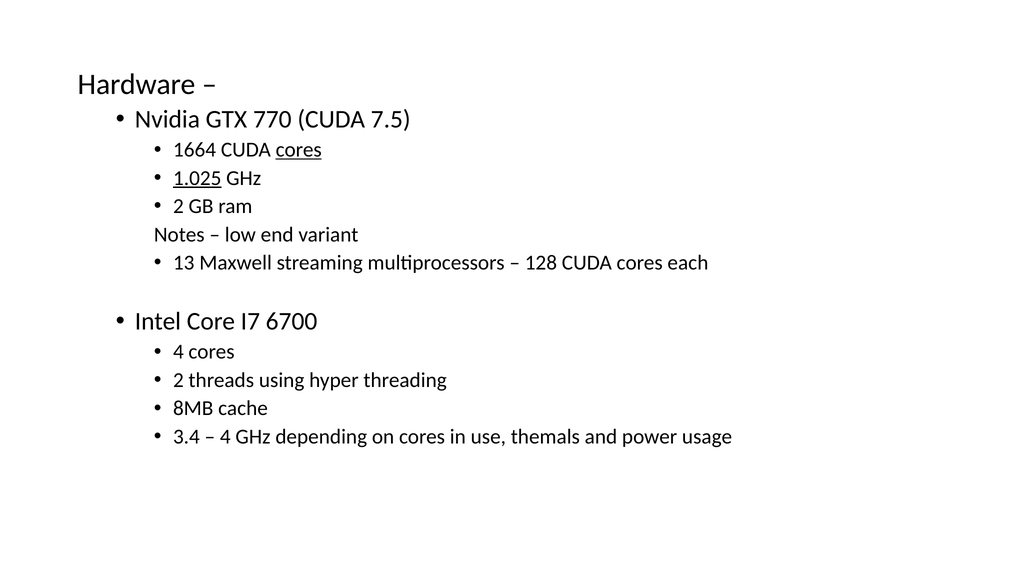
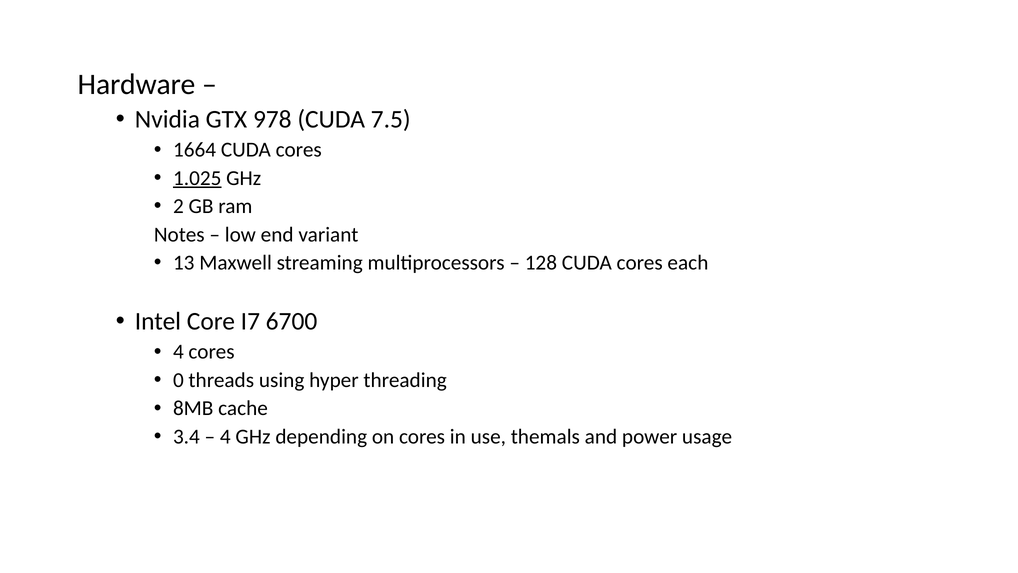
770: 770 -> 978 (272, 119)
cores underline: present -> none (299, 150)
2: 2 -> 0 (178, 380)
